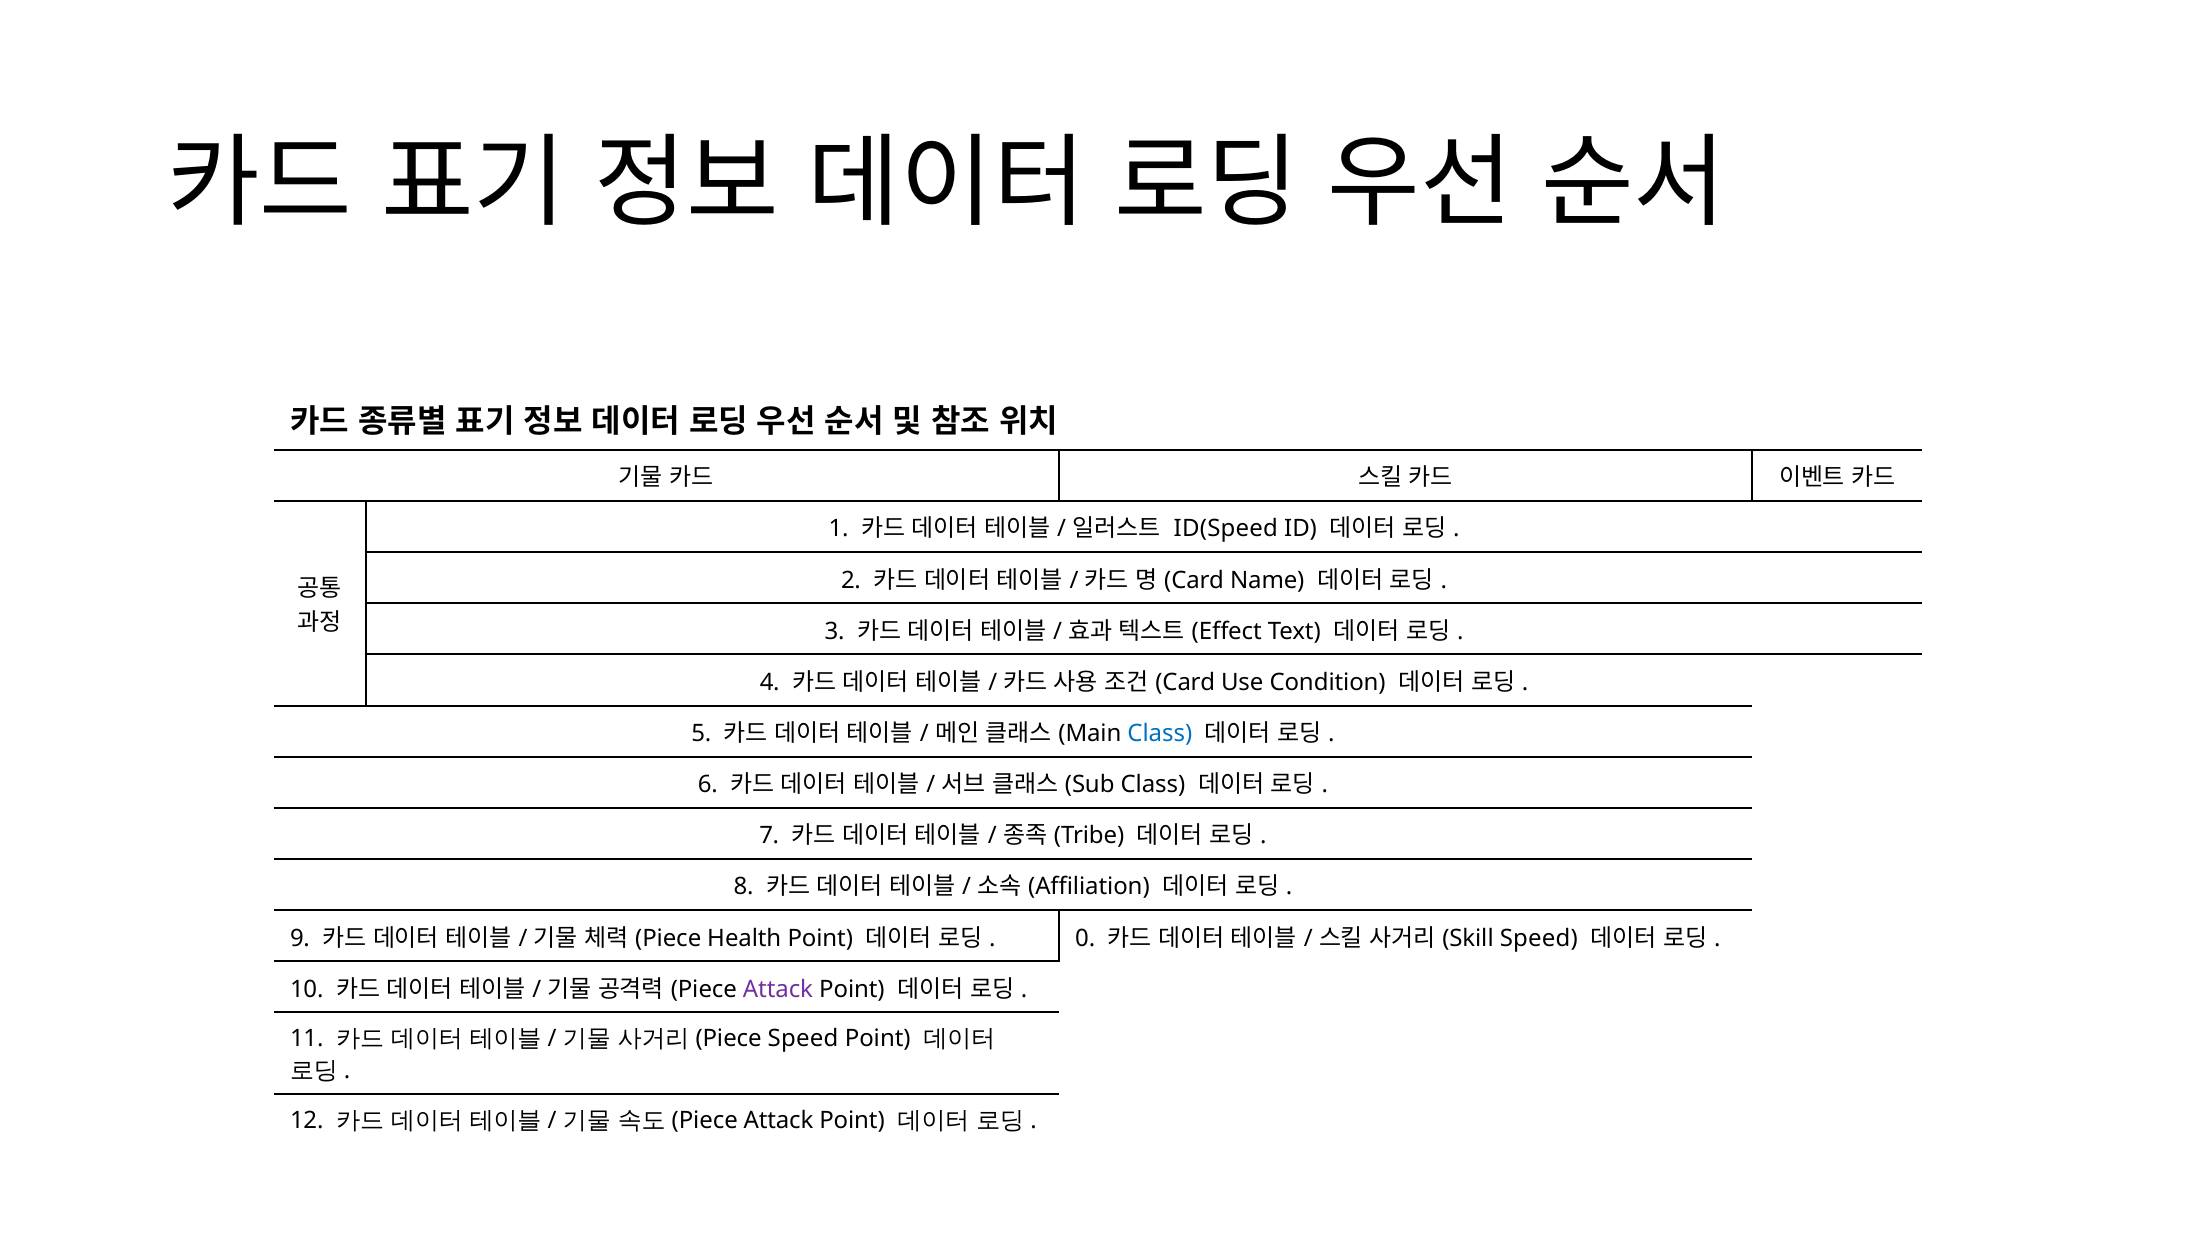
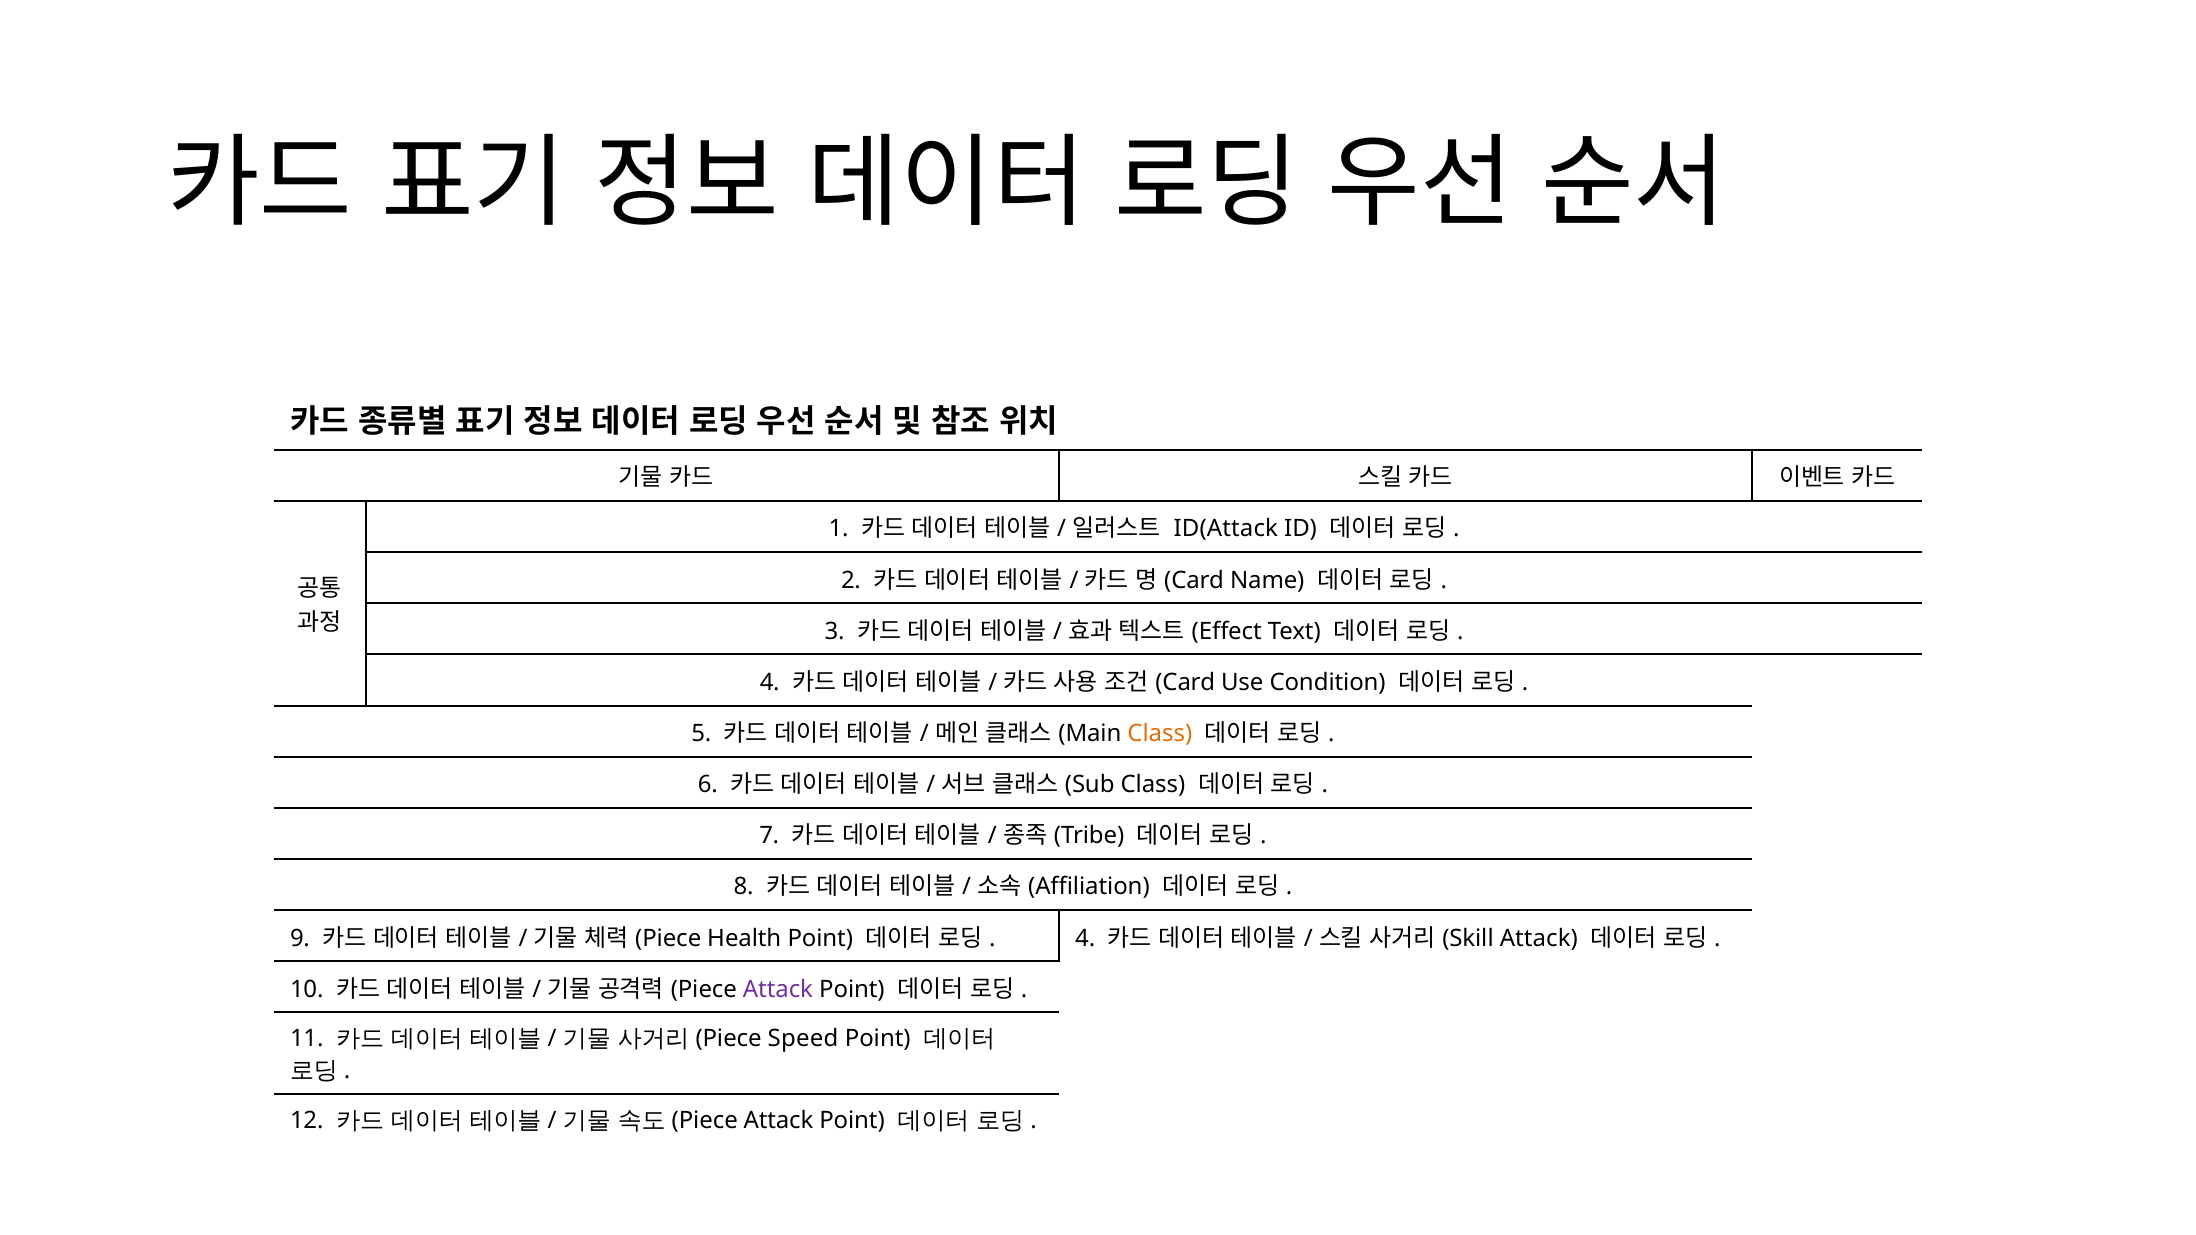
ID(Speed: ID(Speed -> ID(Attack (1226, 529)
Class colour: blue -> orange (1160, 734)
0: 0 -> 4 (1085, 938)
Speed: Speed -> Attack (1539, 938)
